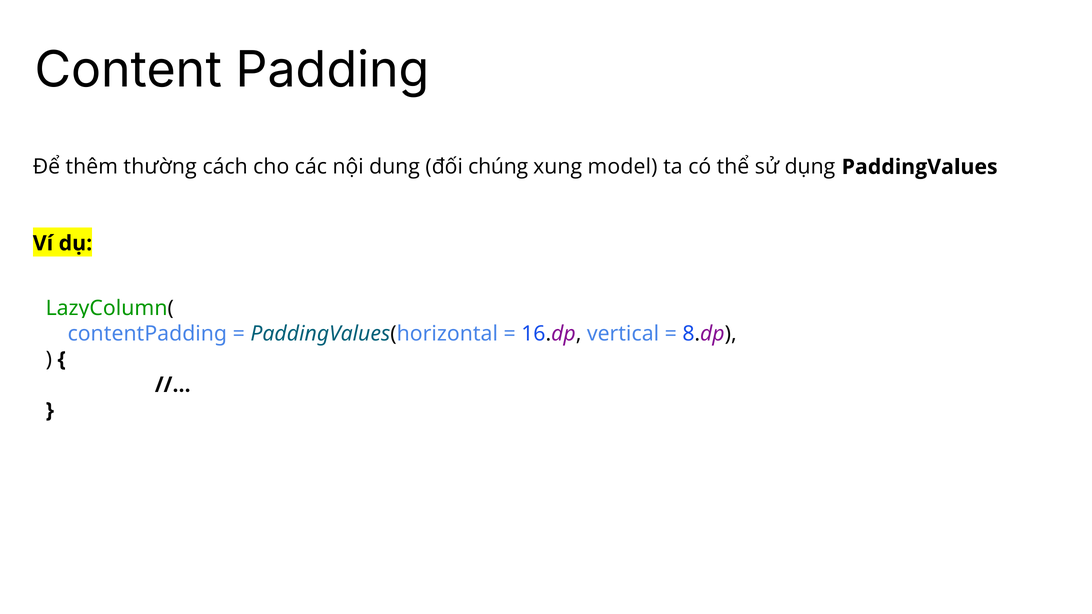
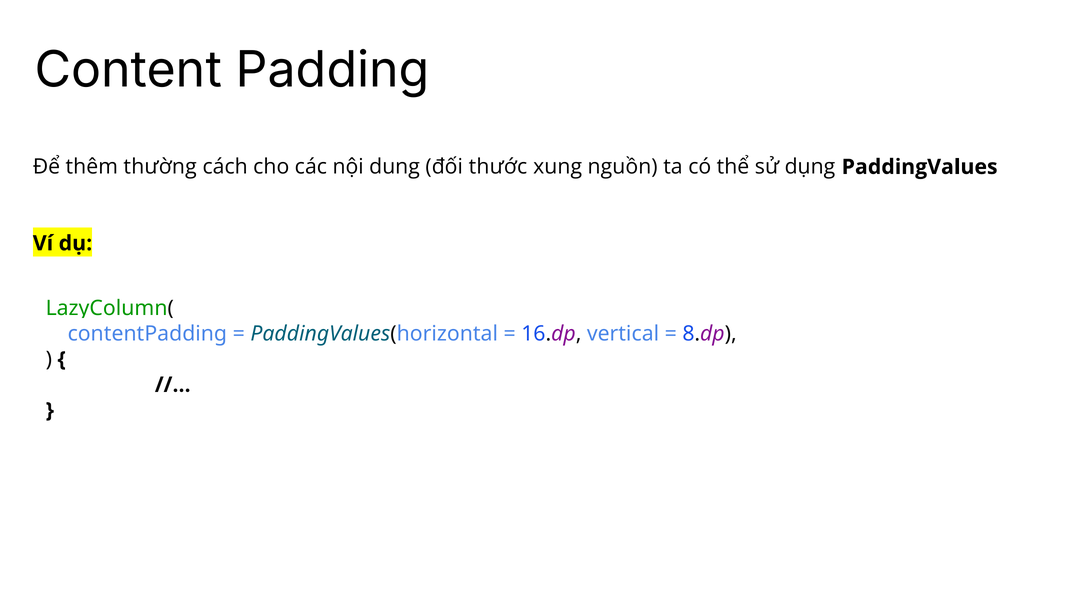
chúng: chúng -> thước (498, 167)
model: model -> nguồn (623, 167)
